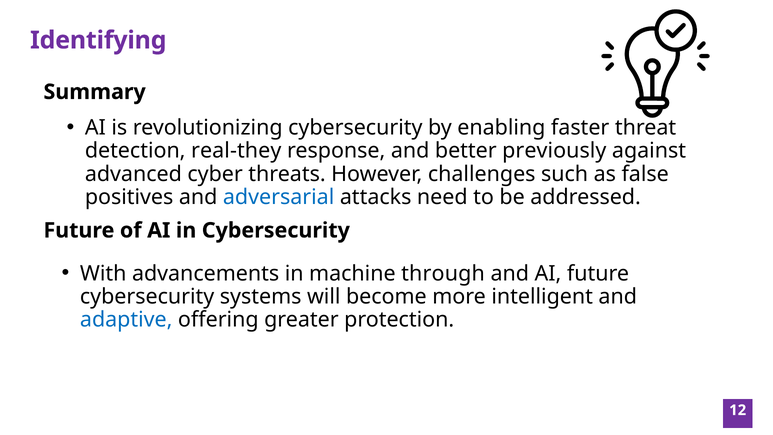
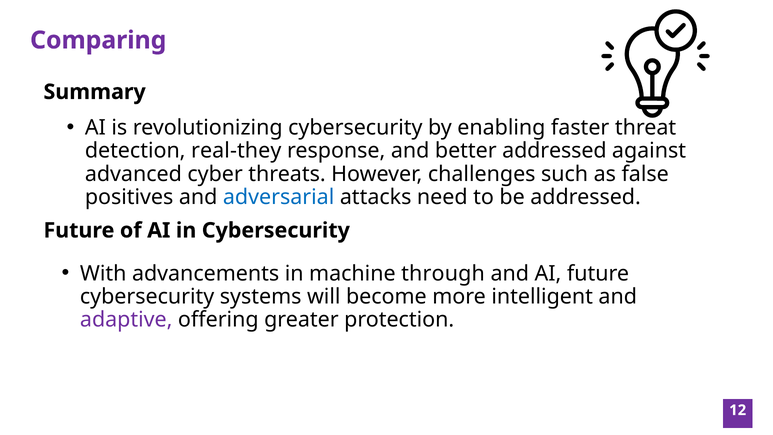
Identifying: Identifying -> Comparing (98, 40)
better previously: previously -> addressed (554, 151)
adaptive colour: blue -> purple (126, 320)
